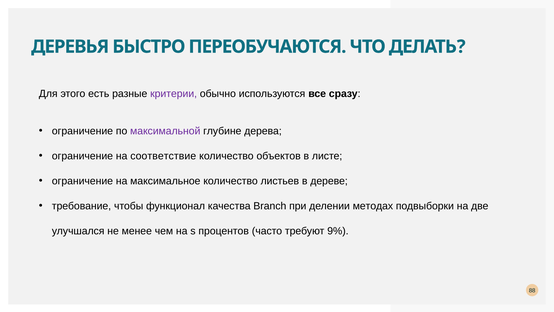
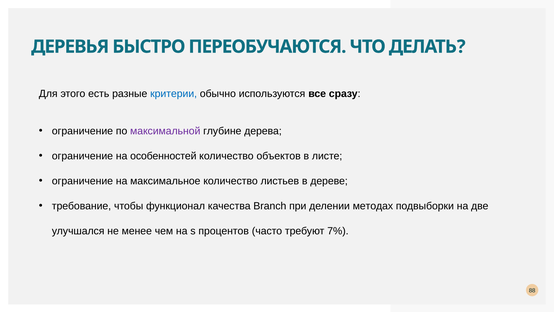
критерии colour: purple -> blue (174, 94)
соответствие: соответствие -> особенностей (163, 156)
9%: 9% -> 7% (338, 231)
